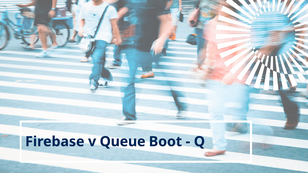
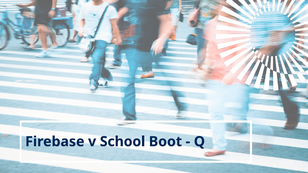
Queue: Queue -> School (123, 142)
